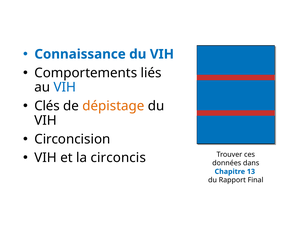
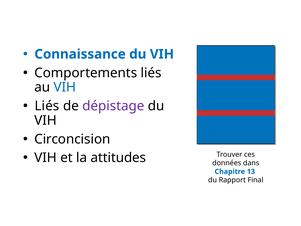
Clés: Clés -> Liés (47, 106)
dépistage colour: orange -> purple (113, 106)
circoncis: circoncis -> attitudes (118, 158)
